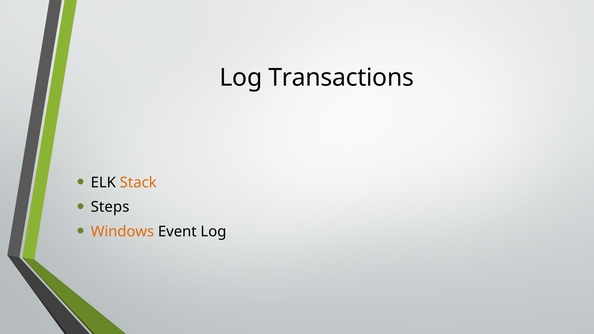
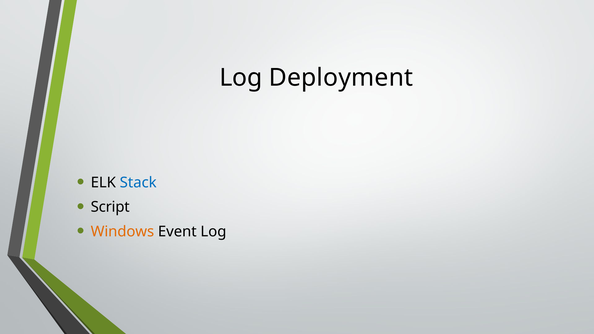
Transactions: Transactions -> Deployment (341, 78)
Stack colour: orange -> blue (138, 183)
Steps: Steps -> Script (110, 207)
